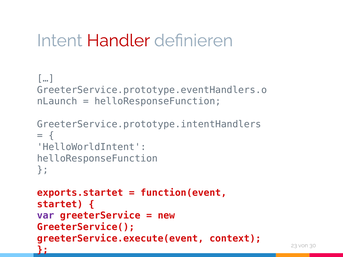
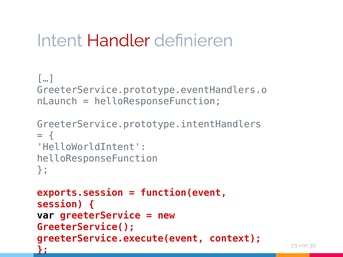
exports.startet: exports.startet -> exports.session (80, 193)
startet: startet -> session (60, 204)
var colour: purple -> black (46, 216)
